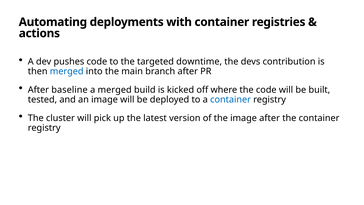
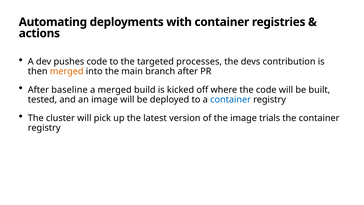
downtime: downtime -> processes (199, 62)
merged colour: blue -> orange (67, 71)
image after: after -> trials (270, 118)
